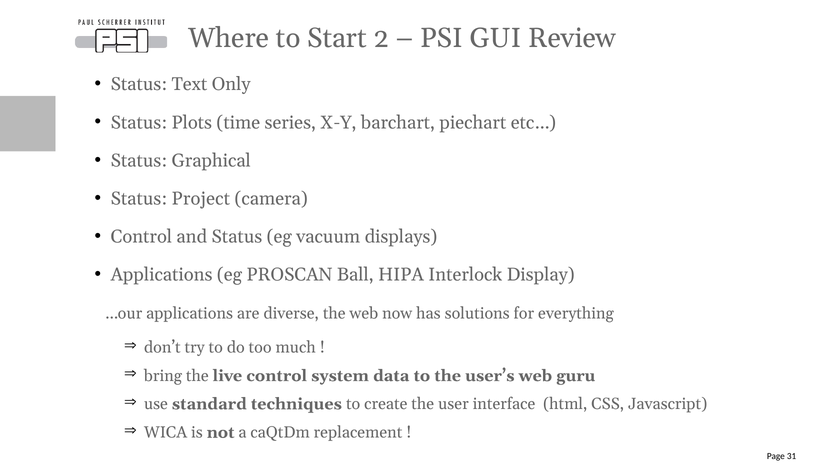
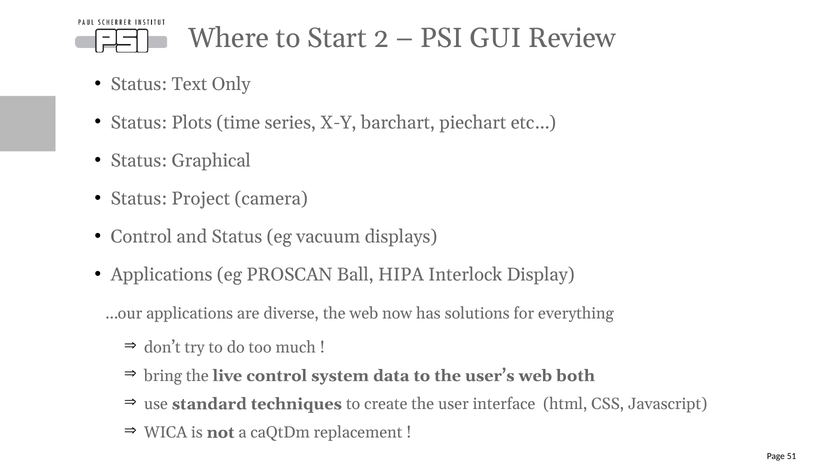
guru: guru -> both (576, 376)
31: 31 -> 51 (792, 457)
